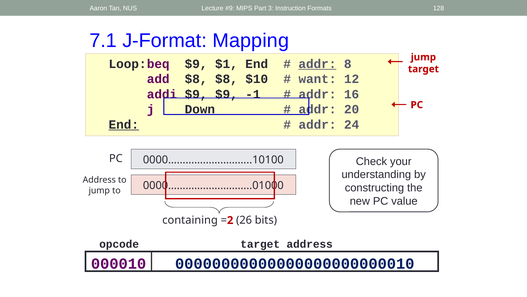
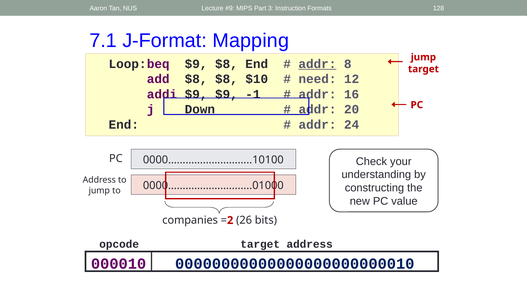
$9 $1: $1 -> $8 (226, 64)
want: want -> need (317, 79)
End underline: present -> none (124, 124)
containing: containing -> companies (190, 220)
